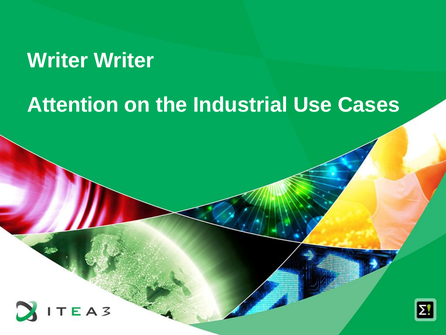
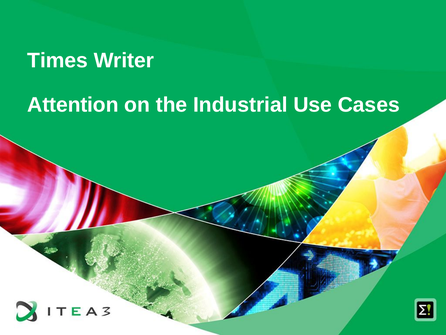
Writer: Writer -> Times (58, 60)
